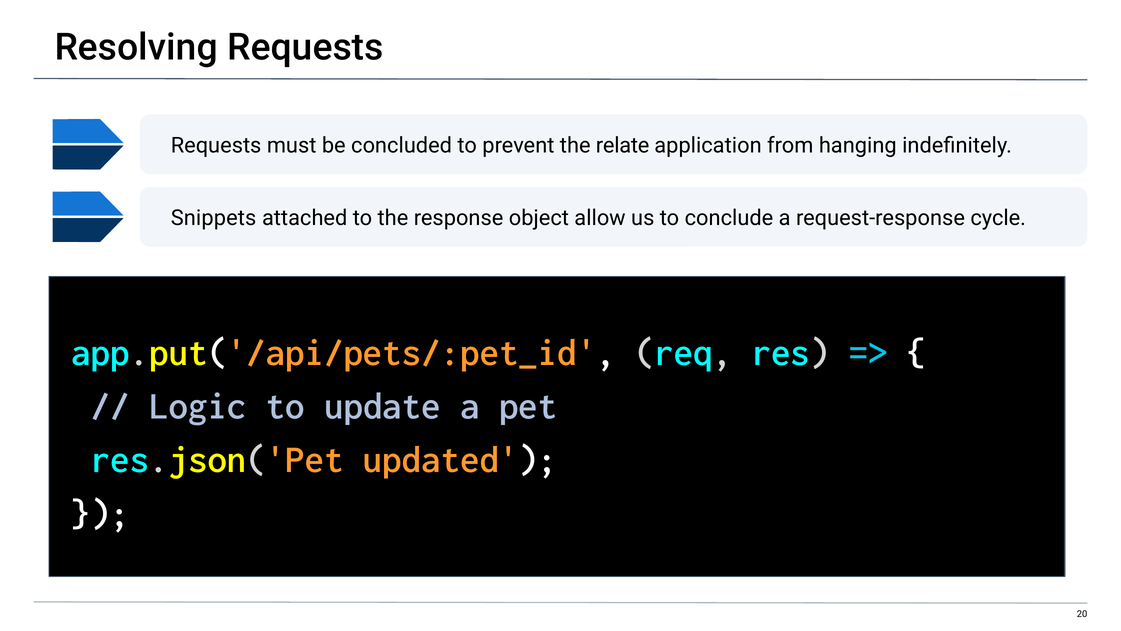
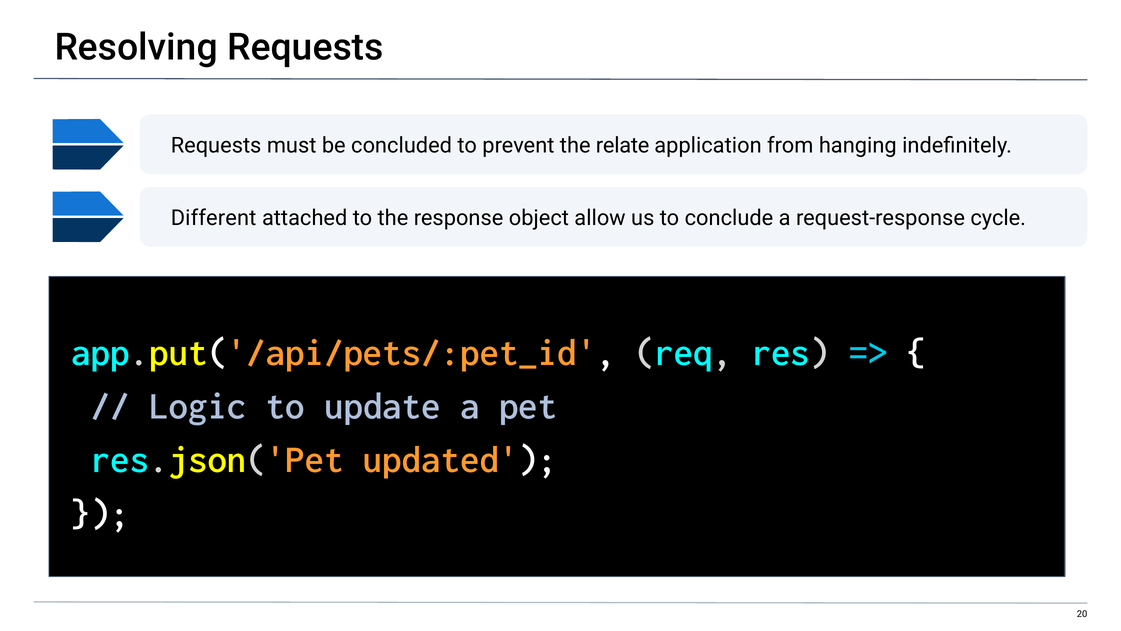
Snippets: Snippets -> Different (214, 218)
